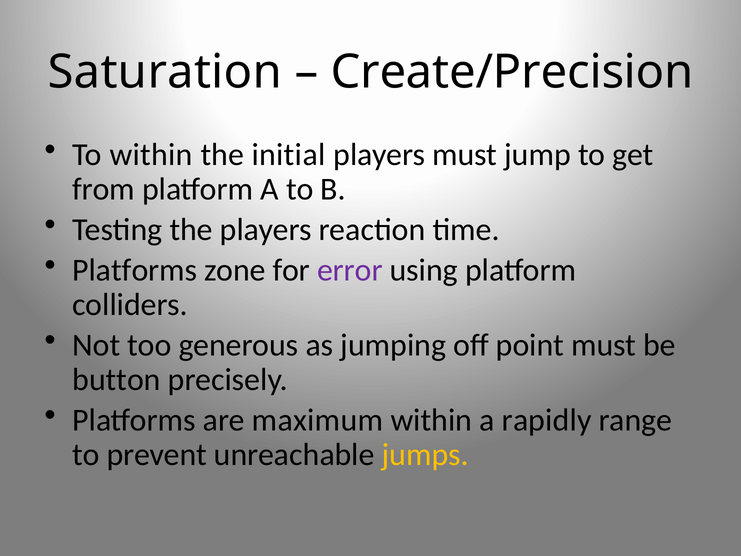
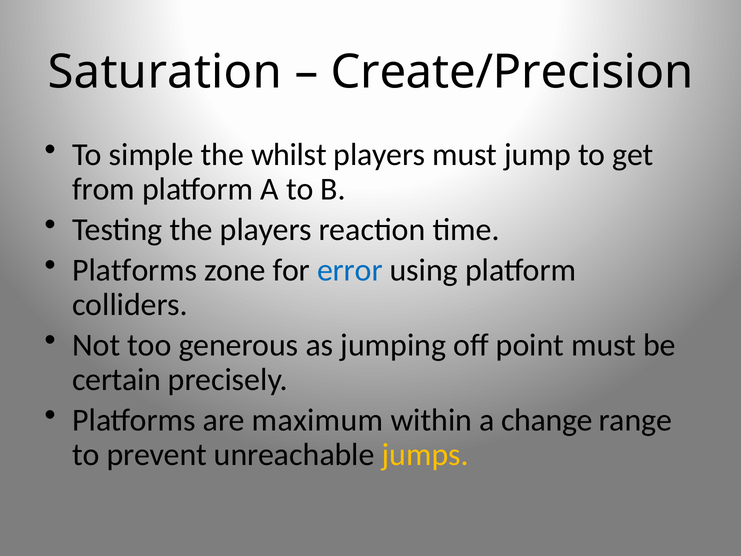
To within: within -> simple (151, 155)
initial: initial -> whilst (289, 155)
error colour: purple -> blue (350, 270)
button: button -> certain (117, 379)
rapidly: rapidly -> change (547, 420)
